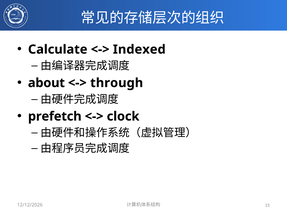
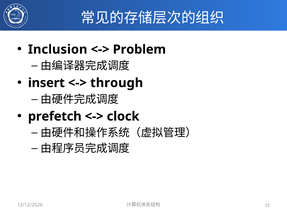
Calculate: Calculate -> Inclusion (58, 49)
Indexed: Indexed -> Problem (139, 49)
about: about -> insert (46, 83)
